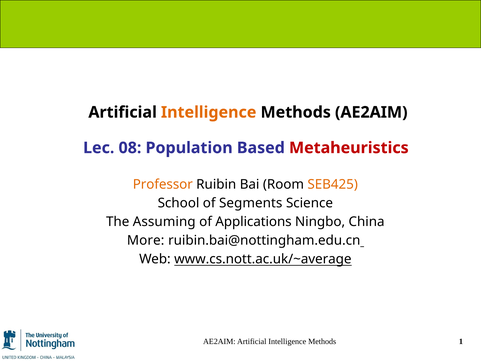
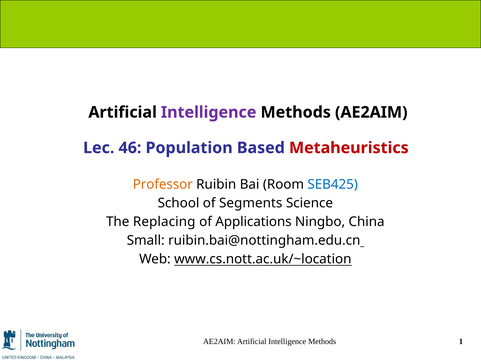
Intelligence colour: orange -> purple (209, 112)
08: 08 -> 46 (130, 148)
SEB425 colour: orange -> blue (333, 184)
Assuming: Assuming -> Replacing (164, 222)
More: More -> Small (146, 240)
www.cs.nott.ac.uk/~average: www.cs.nott.ac.uk/~average -> www.cs.nott.ac.uk/~location (263, 259)
